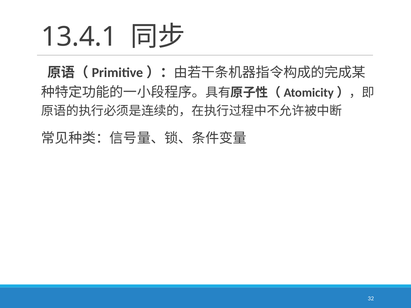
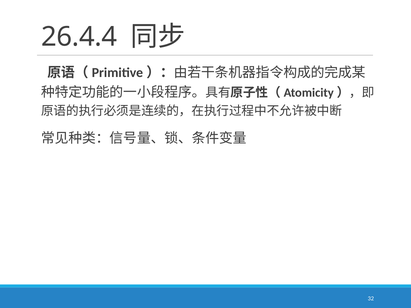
13.4.1: 13.4.1 -> 26.4.4 (79, 37)
